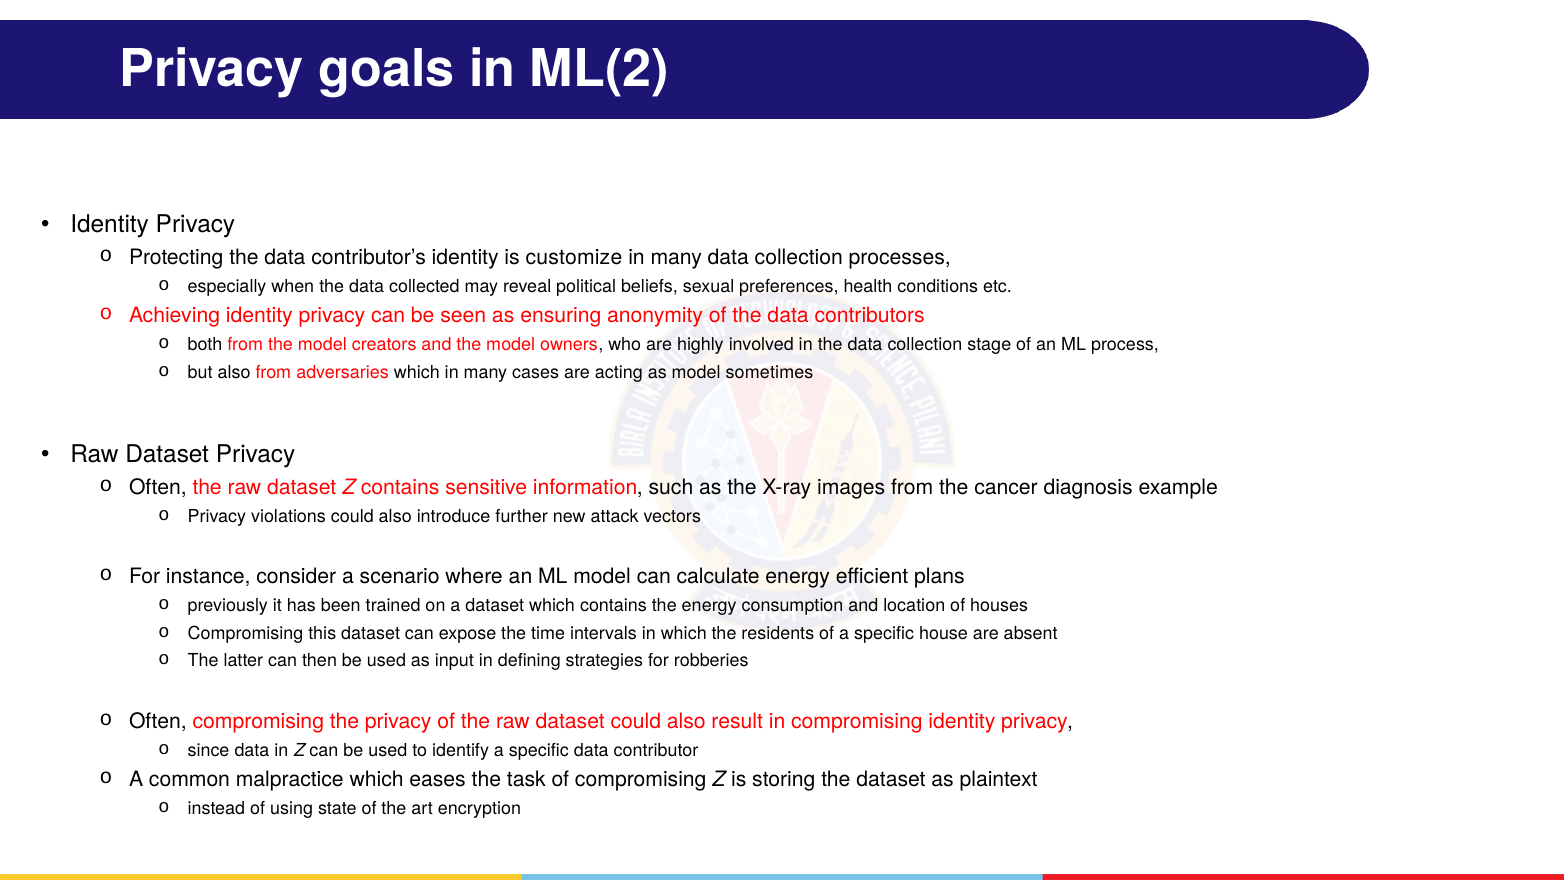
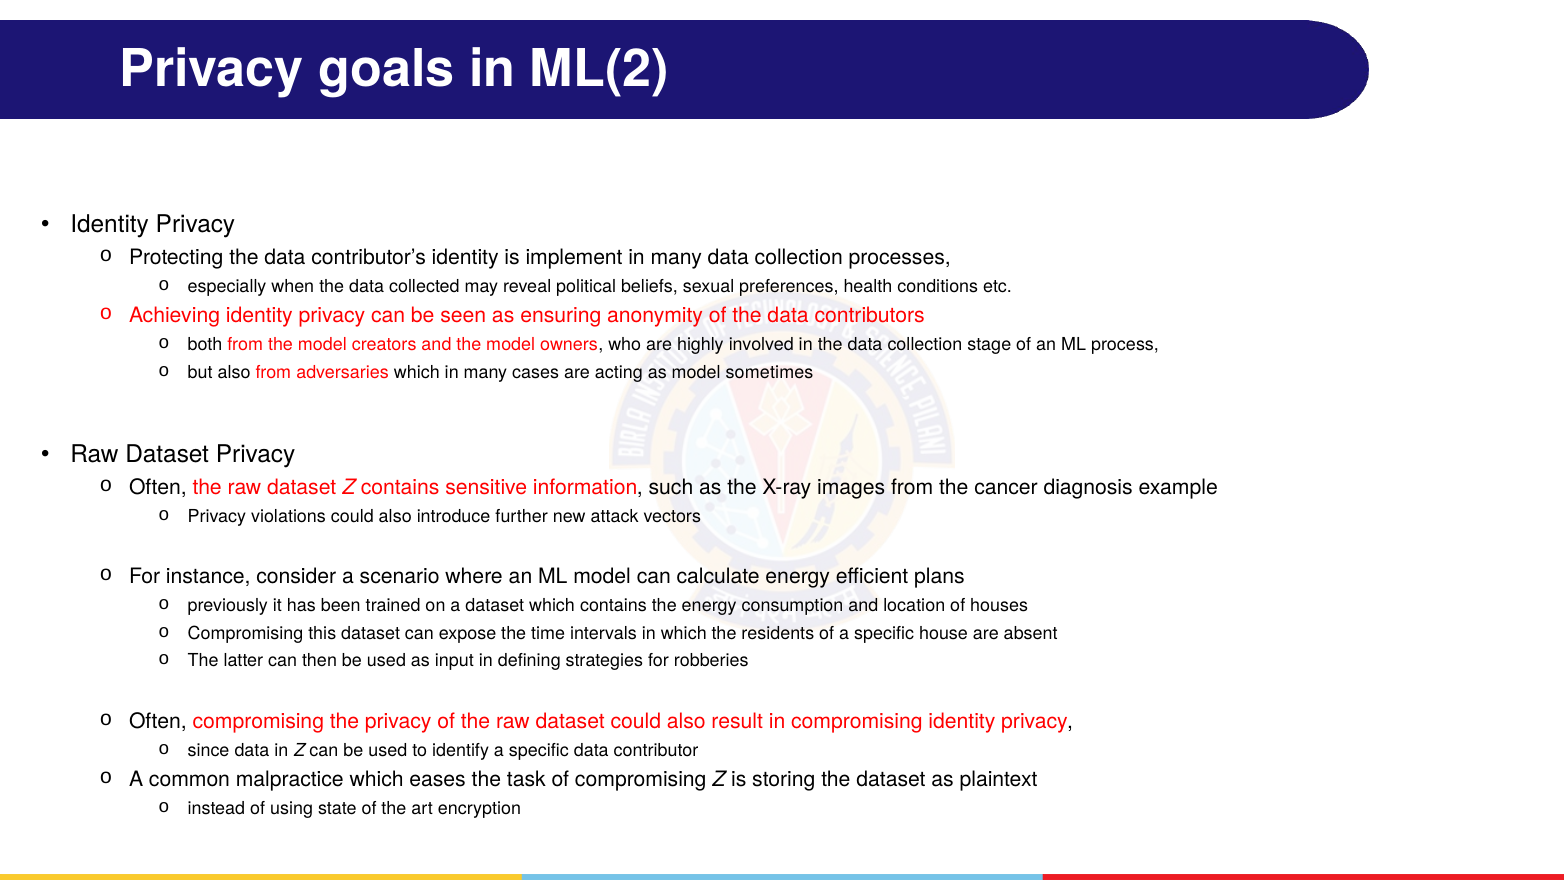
customize: customize -> implement (574, 257)
